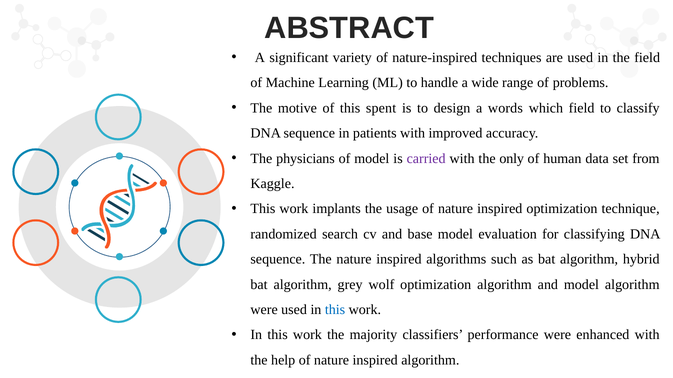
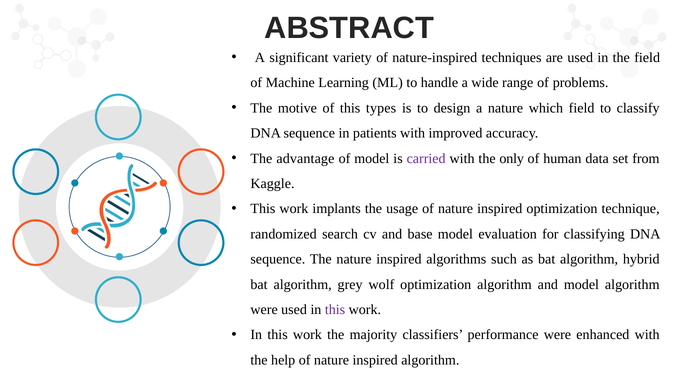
spent: spent -> types (381, 108)
a words: words -> nature (505, 108)
physicians: physicians -> advantage (305, 159)
this colour: blue -> purple (335, 310)
